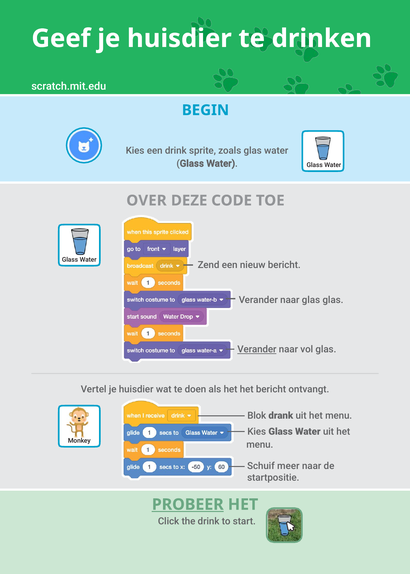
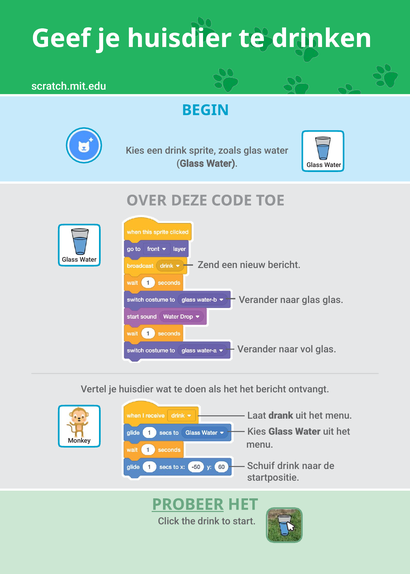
Verander underline: present -> none (257, 350)
Blok: Blok -> Laat (257, 416)
Schuif meer: meer -> drink (288, 466)
